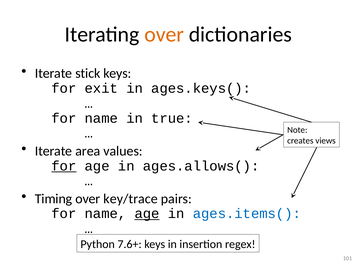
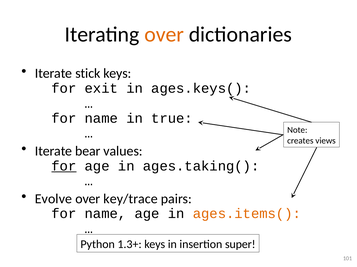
area: area -> bear (88, 151)
ages.allows(: ages.allows( -> ages.taking( (201, 166)
Timing: Timing -> Evolve (53, 199)
age underline: present -> none (147, 214)
ages.items( colour: blue -> orange (247, 214)
7.6+: 7.6+ -> 1.3+ (130, 245)
regex: regex -> super (240, 245)
